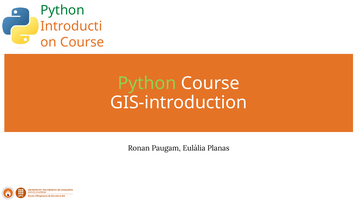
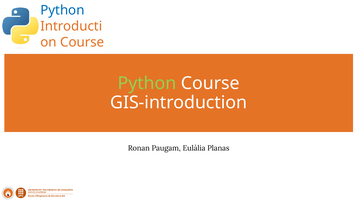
Python colour: green -> blue (62, 10)
